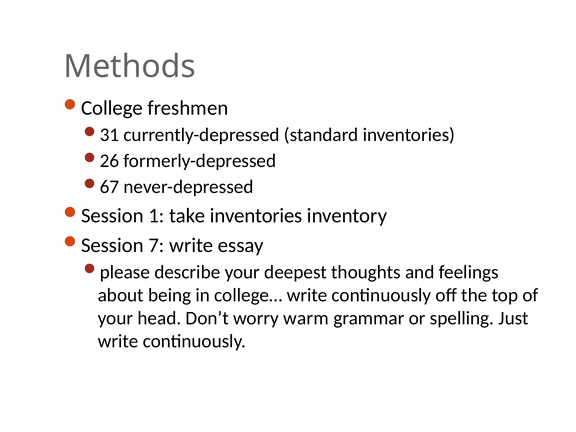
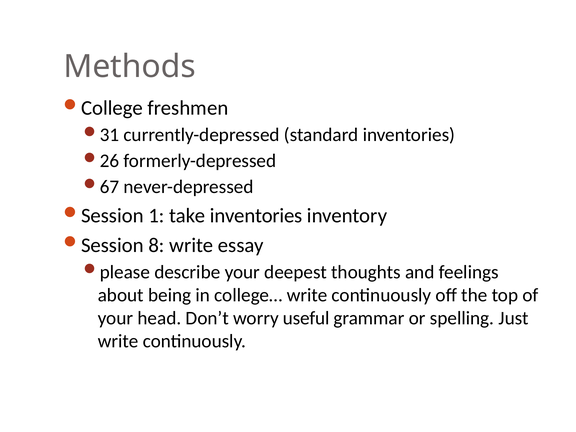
7: 7 -> 8 (156, 245)
warm: warm -> useful (306, 318)
